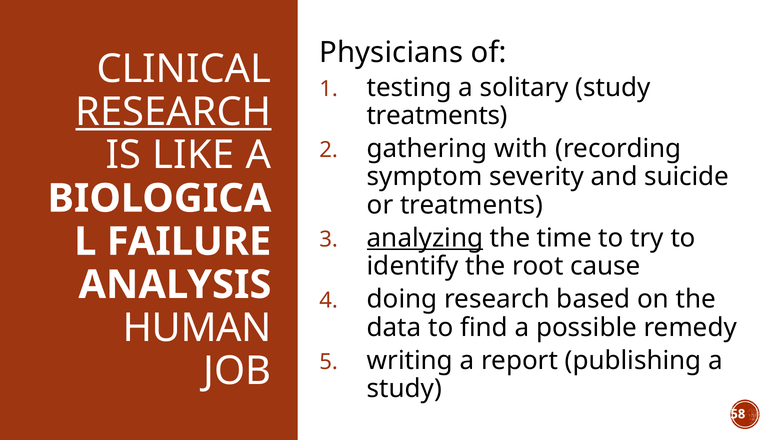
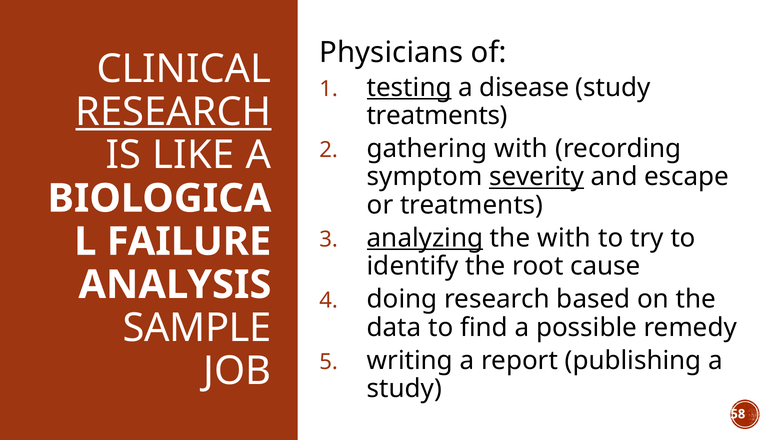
testing underline: none -> present (409, 87)
solitary: solitary -> disease (524, 87)
severity underline: none -> present (537, 177)
suicide: suicide -> escape (687, 177)
the time: time -> with (564, 238)
HUMAN: HUMAN -> SAMPLE (197, 327)
